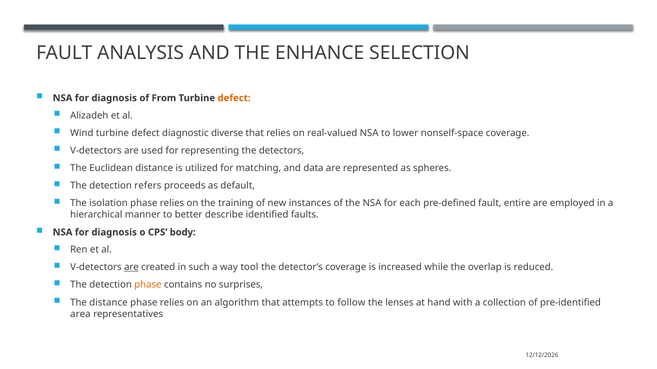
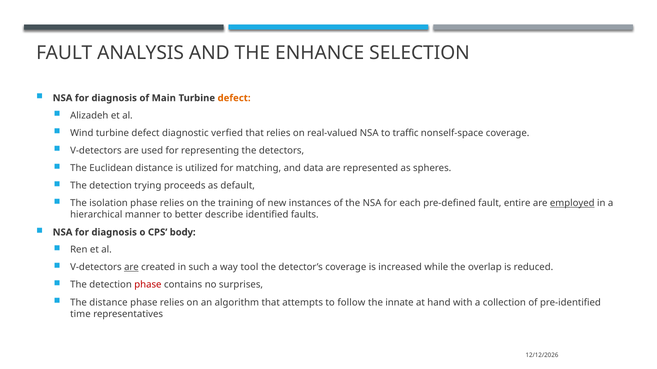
From: From -> Main (164, 98)
diverse: diverse -> verfied (227, 133)
lower: lower -> traffic (406, 133)
refers: refers -> trying (148, 186)
employed underline: none -> present (572, 203)
phase colour: orange -> red (148, 285)
lenses: lenses -> innate (400, 303)
area: area -> time (80, 314)
